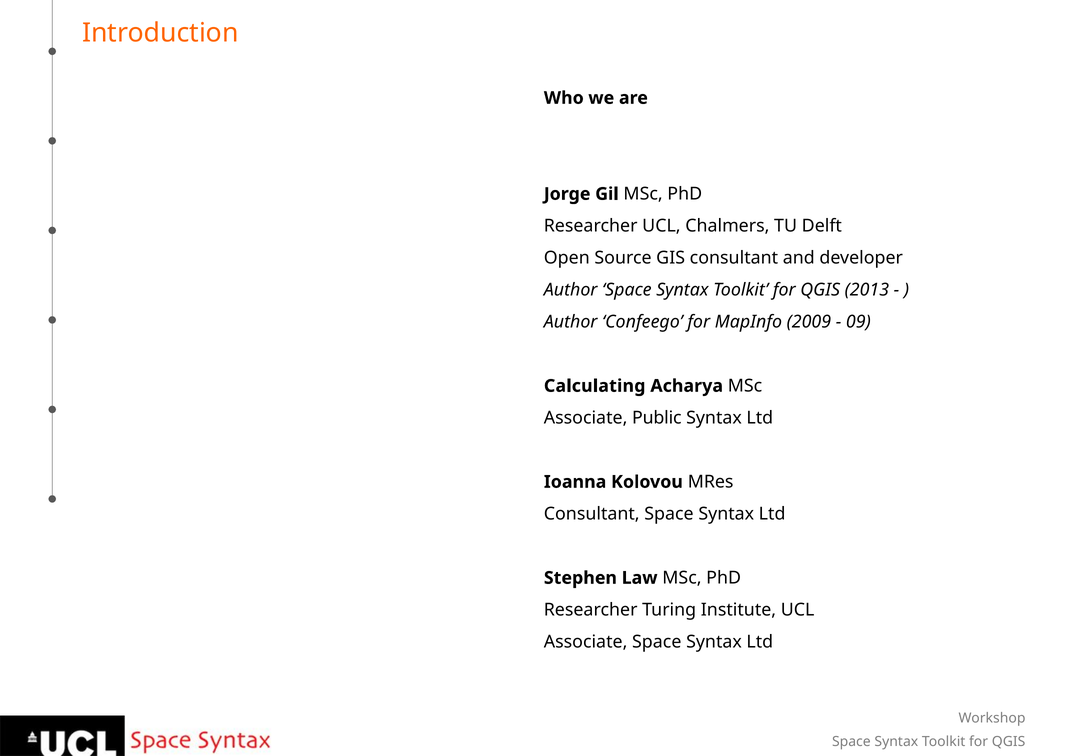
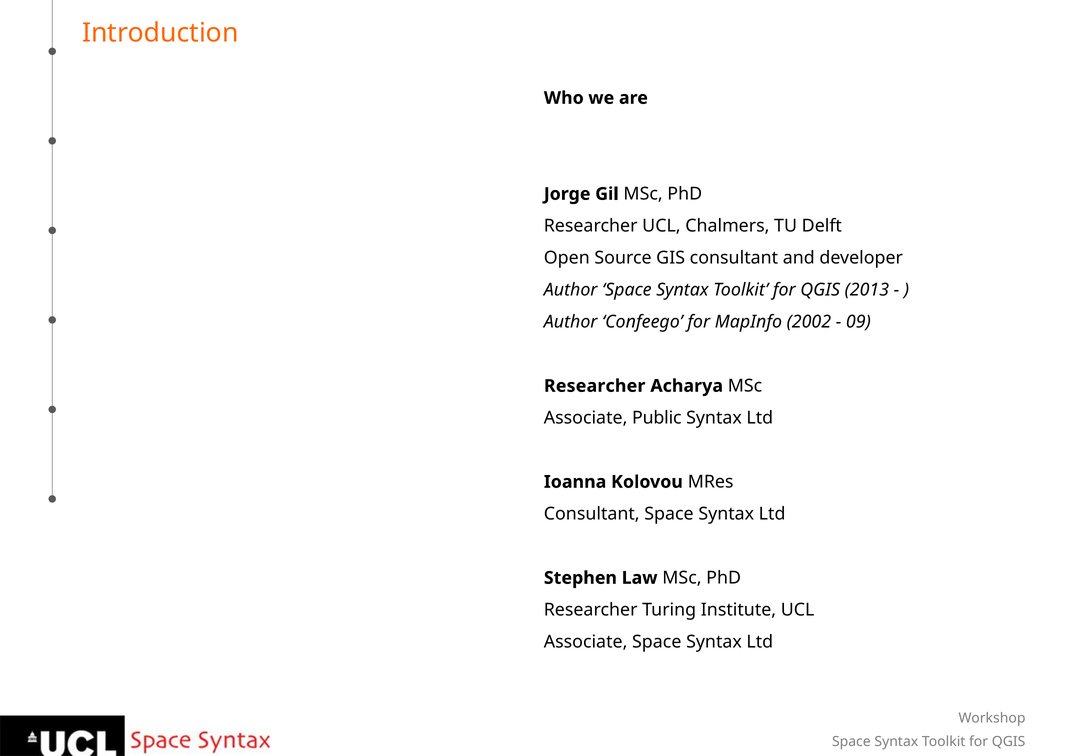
2009: 2009 -> 2002 (809, 322)
Calculating: Calculating -> Researcher (595, 386)
